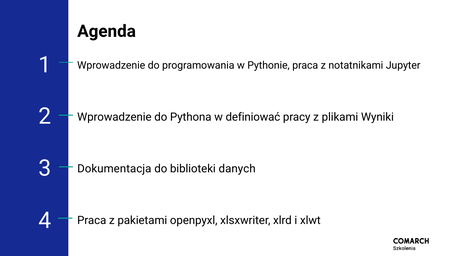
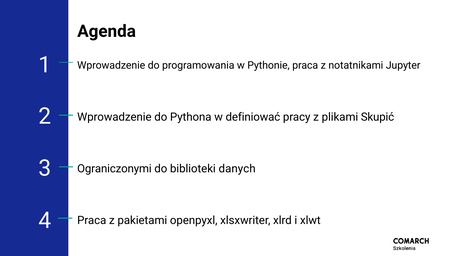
Wyniki: Wyniki -> Skupić (377, 117)
Dokumentacja: Dokumentacja -> Ograniczonymi (114, 168)
